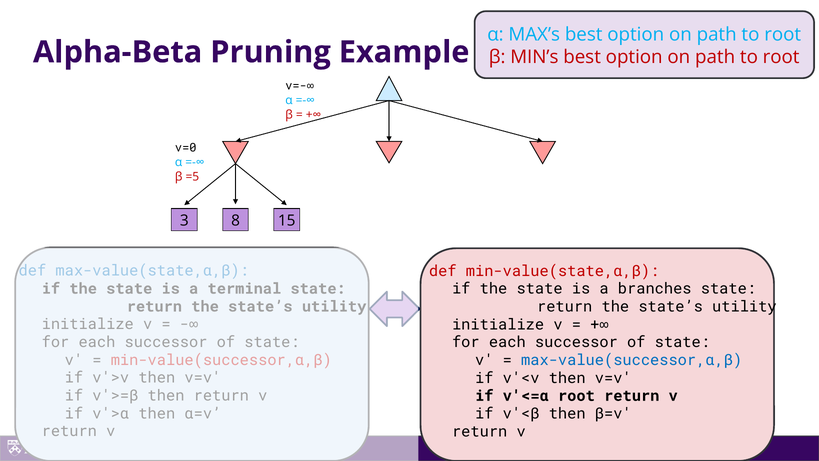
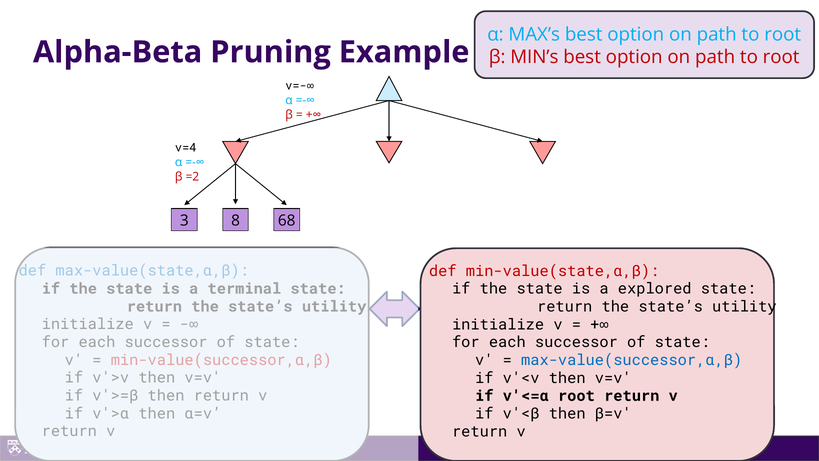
v=0: v=0 -> v=4 (186, 148)
=5: =5 -> =2 (192, 177)
15: 15 -> 68 (287, 221)
branches: branches -> explored (655, 289)
